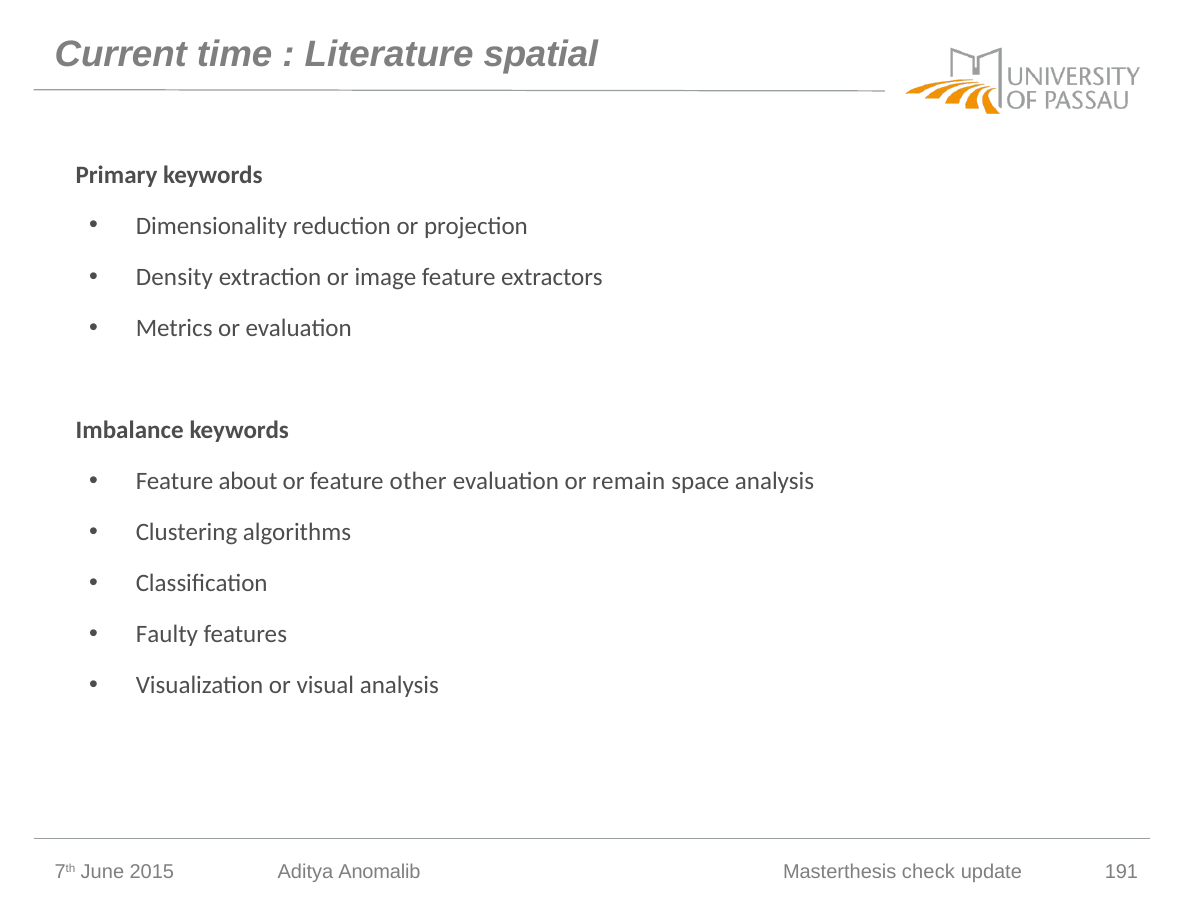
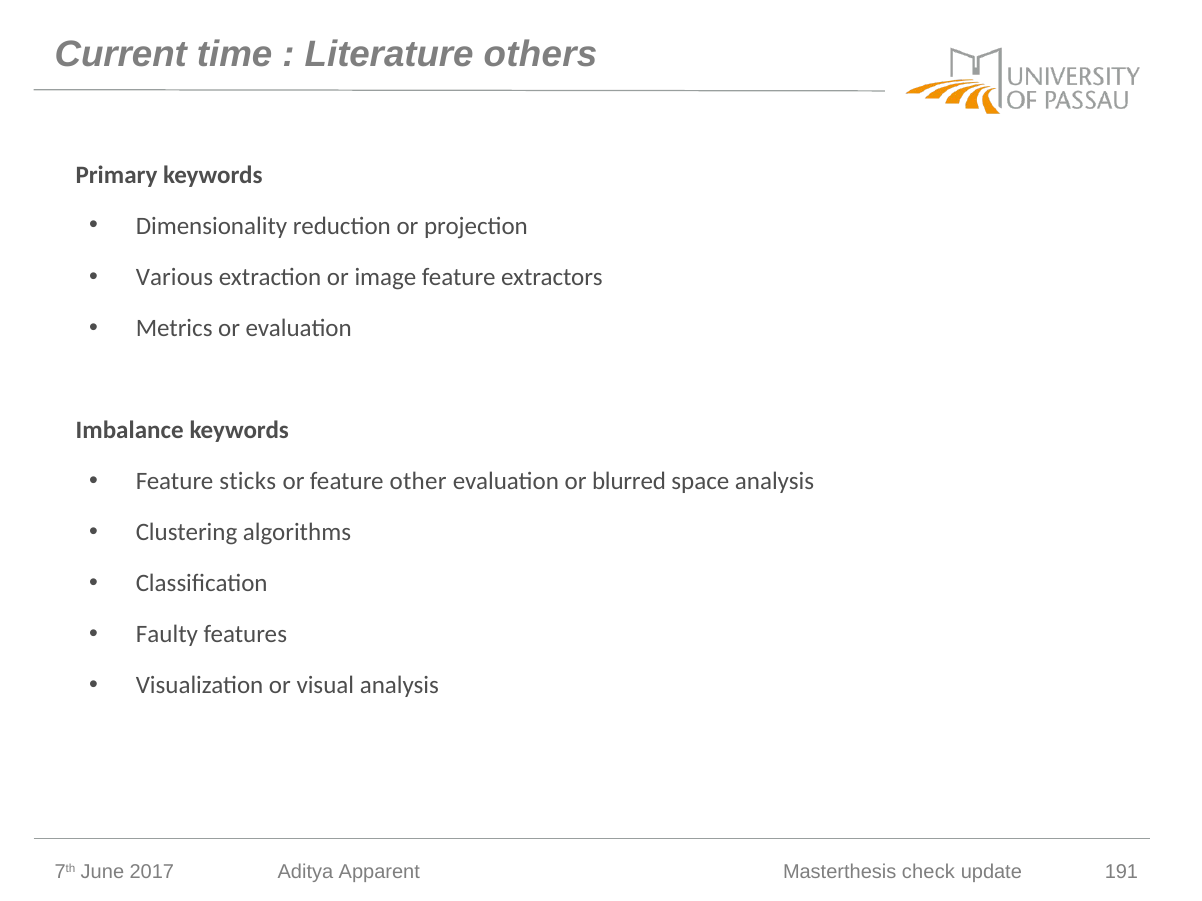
spatial: spatial -> others (541, 55)
Density: Density -> Various (174, 277)
about: about -> sticks (248, 482)
remain: remain -> blurred (629, 482)
2015: 2015 -> 2017 (152, 872)
Anomalib: Anomalib -> Apparent (379, 872)
